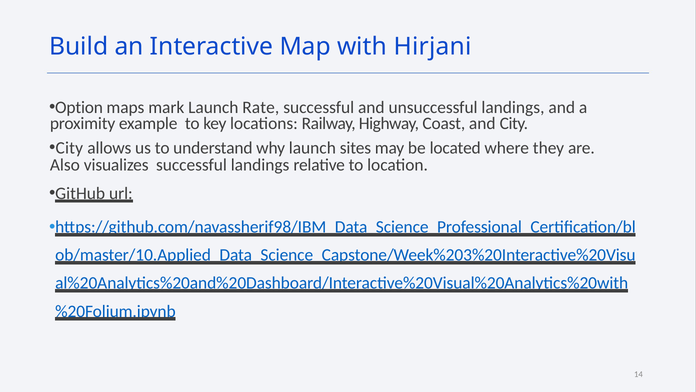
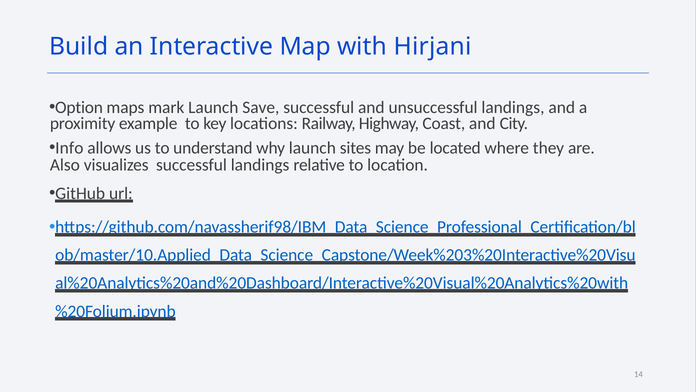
Rate: Rate -> Save (261, 107)
City: City -> Info (69, 148)
